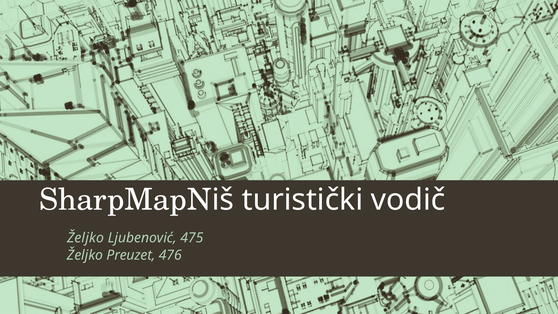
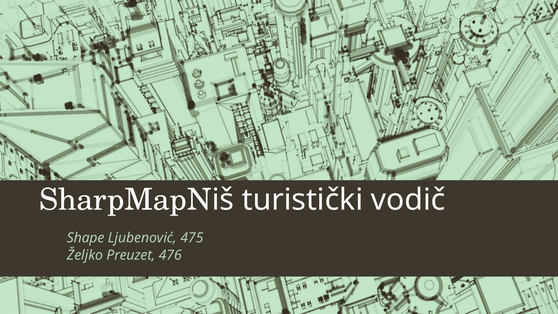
Željko: Željko -> Shape (86, 238)
